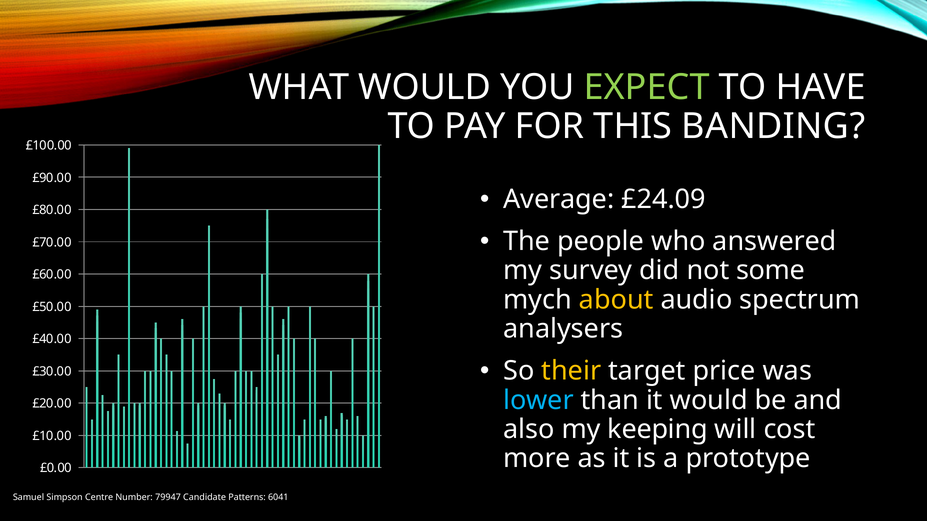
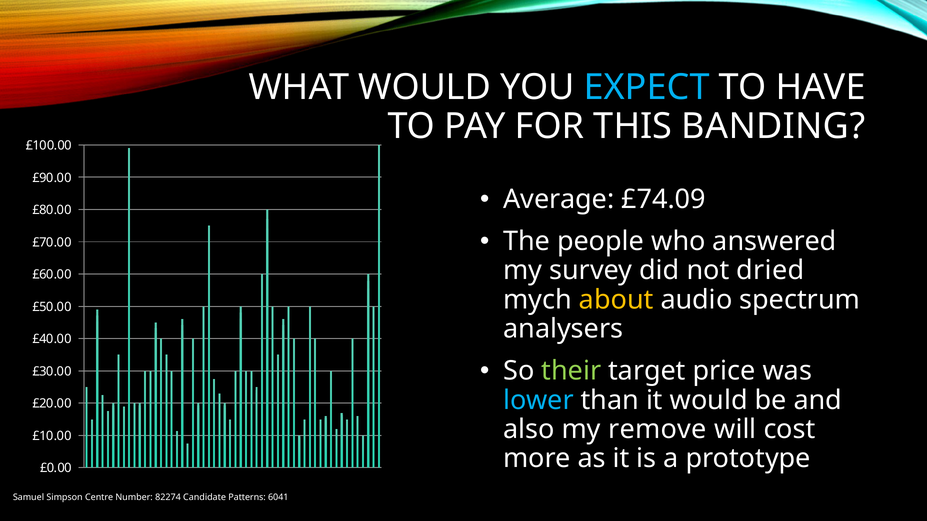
EXPECT colour: light green -> light blue (647, 88)
£24.09: £24.09 -> £74.09 (664, 200)
some: some -> dried (770, 271)
their colour: yellow -> light green (571, 371)
keeping: keeping -> remove (657, 430)
79947: 79947 -> 82274 (168, 498)
